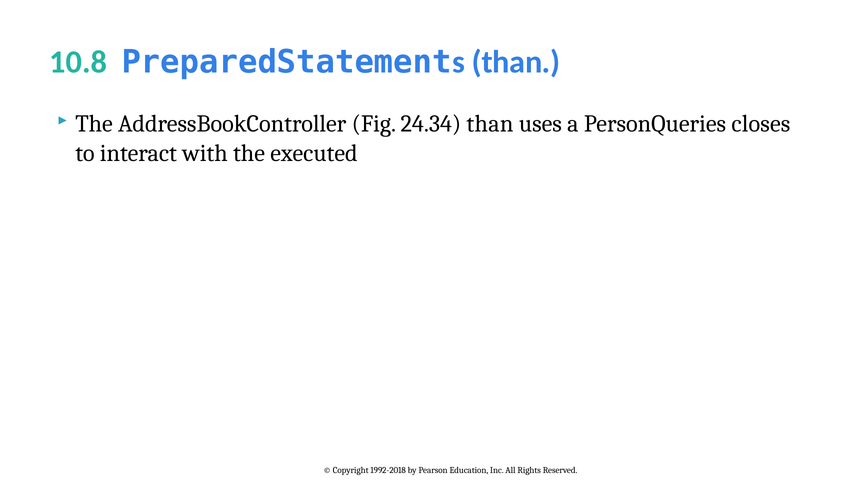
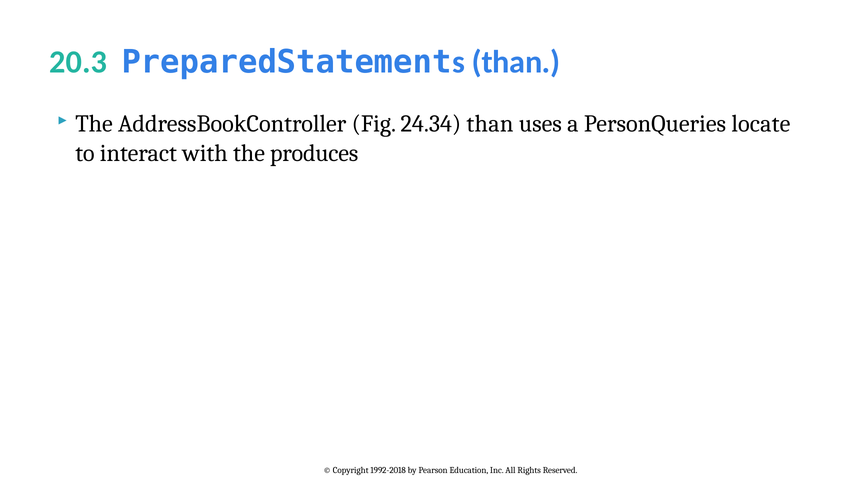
10.8: 10.8 -> 20.3 (78, 62)
closes: closes -> locate (761, 124)
executed: executed -> produces (314, 153)
